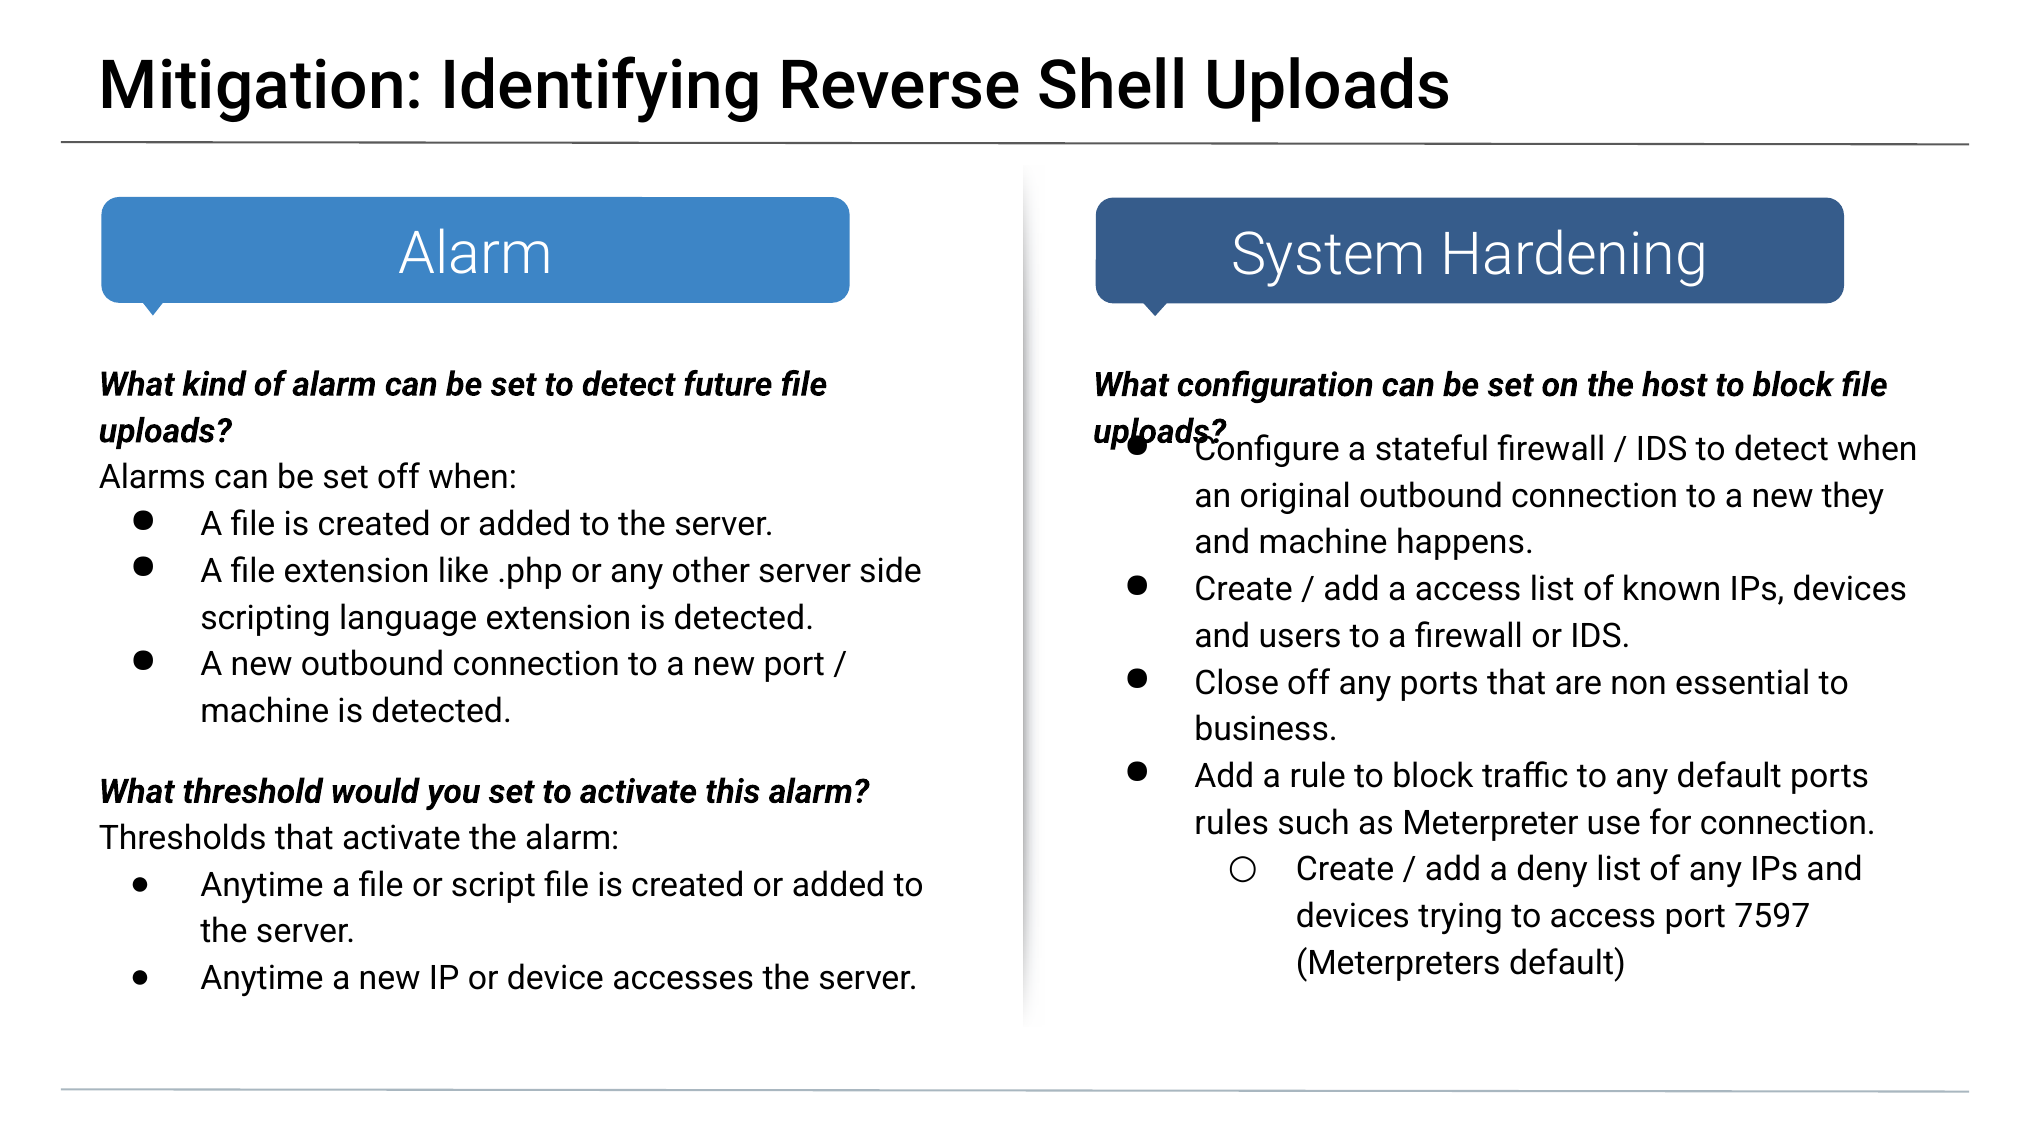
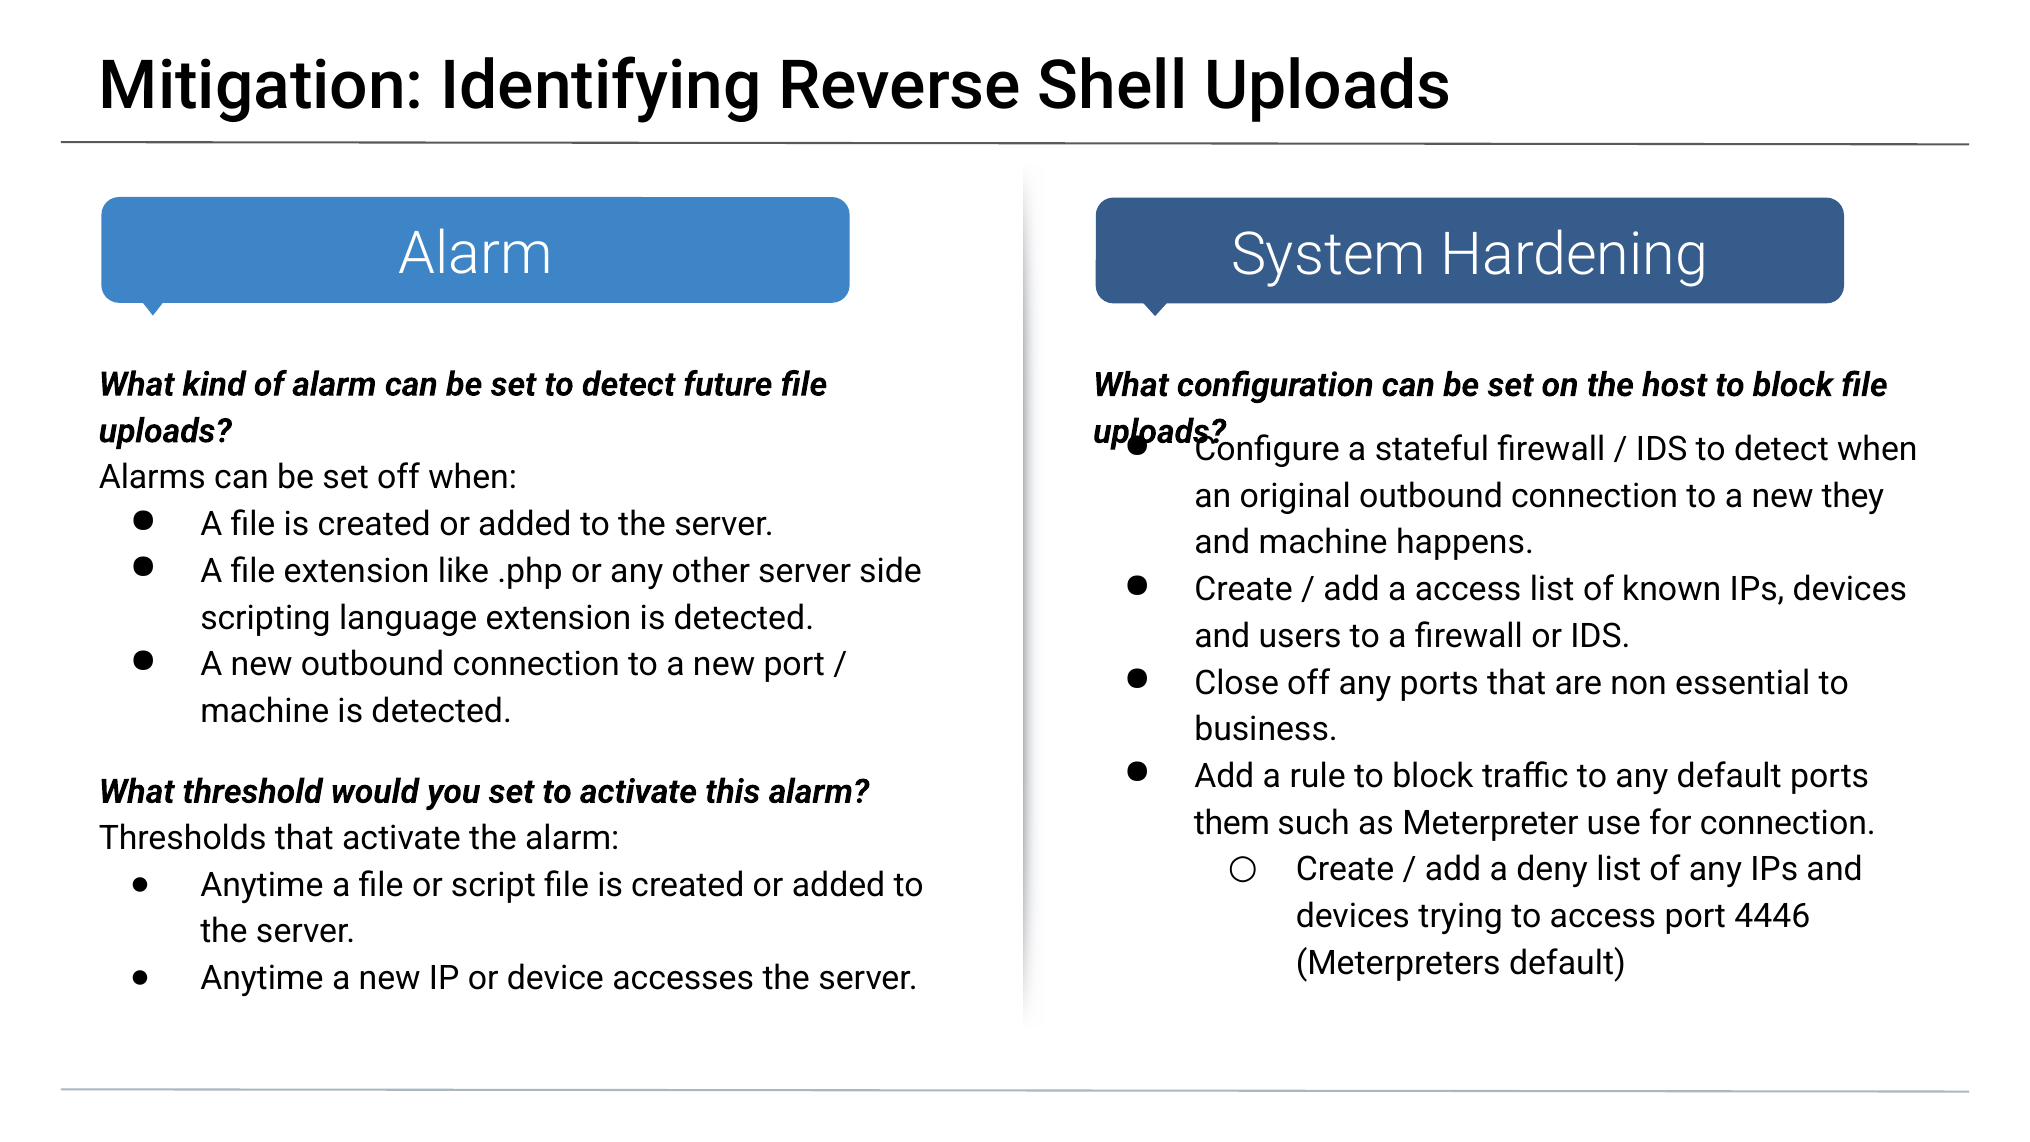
rules: rules -> them (1232, 823)
7597: 7597 -> 4446 (1772, 916)
